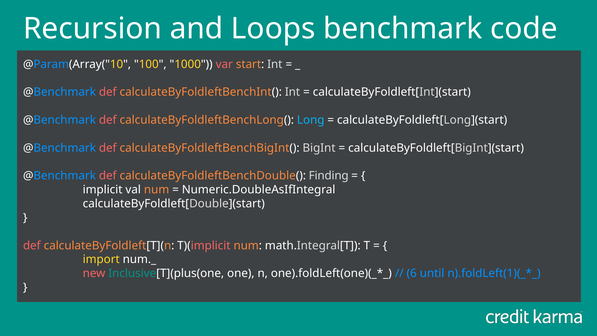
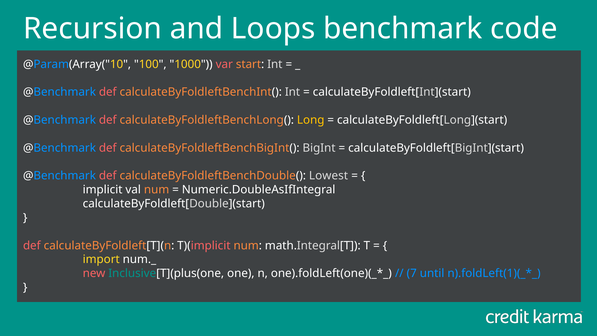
Long colour: light blue -> yellow (311, 120)
Finding: Finding -> Lowest (329, 176)
6: 6 -> 7 (412, 273)
